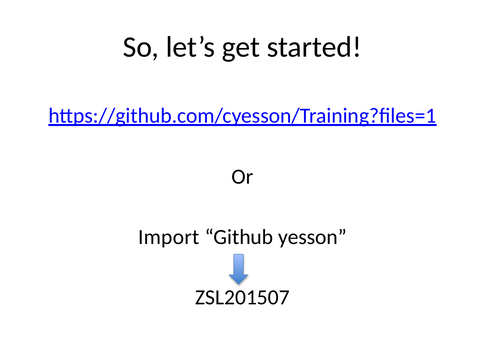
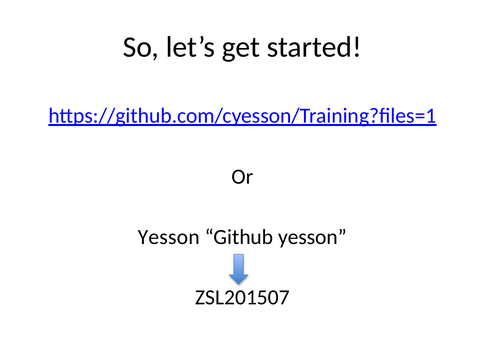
Import: Import -> Yesson (169, 237)
